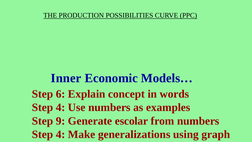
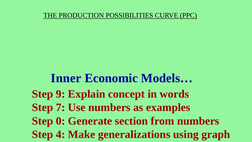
6: 6 -> 9 (61, 94)
4: 4 -> 7 (61, 107)
9: 9 -> 0 (61, 121)
escolar: escolar -> section (131, 121)
